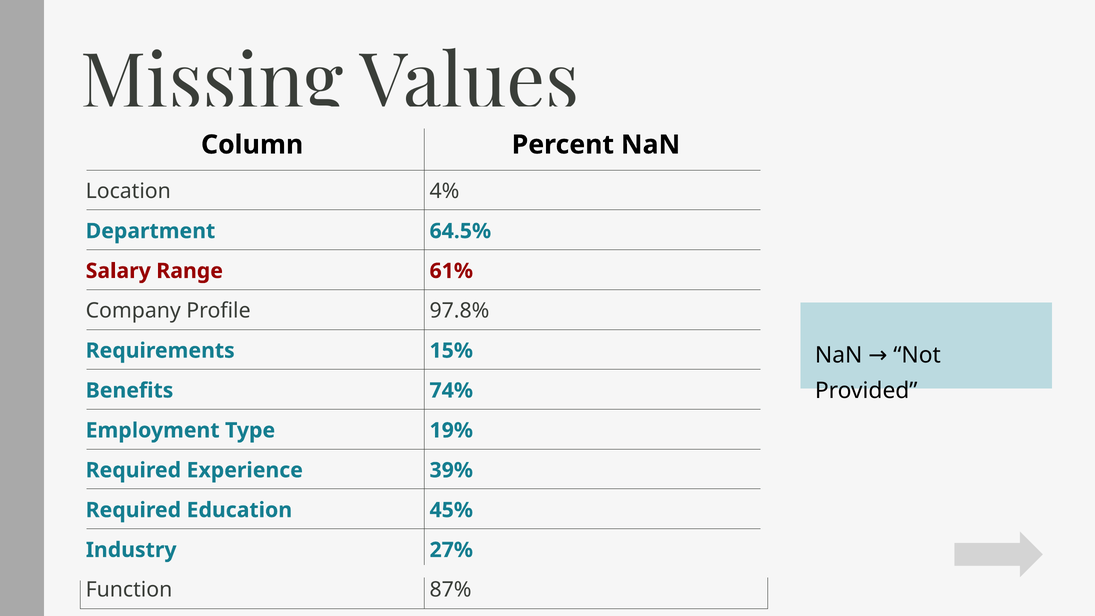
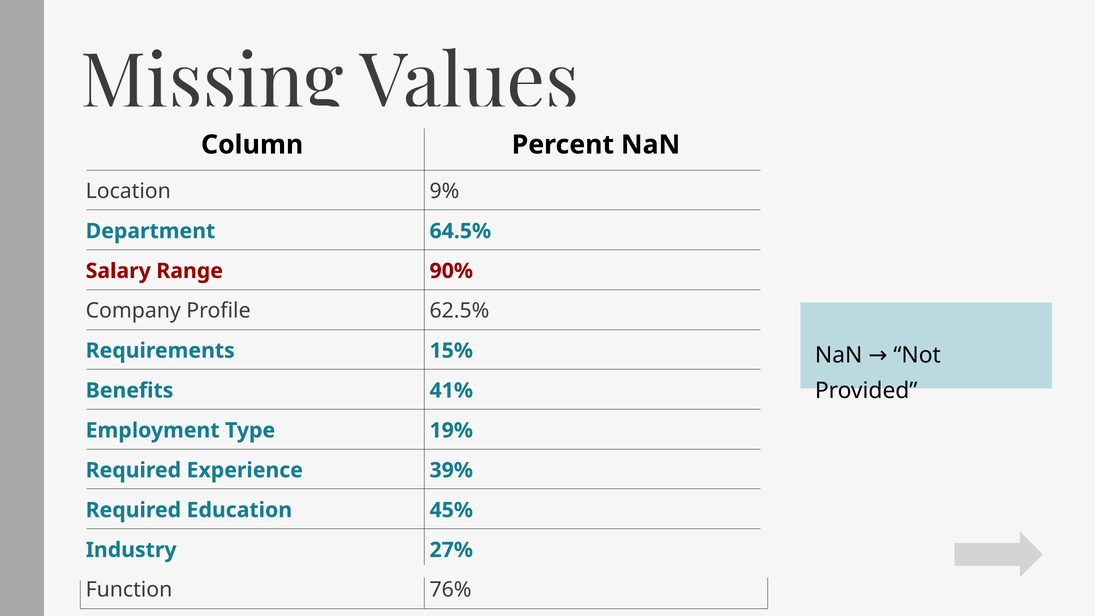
4%: 4% -> 9% (444, 191)
61%: 61% -> 90% (451, 271)
97.8%: 97.8% -> 62.5% (459, 311)
74%: 74% -> 41% (451, 391)
87%: 87% -> 76% (451, 590)
